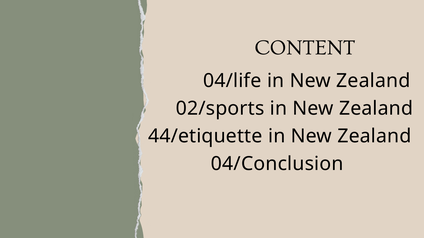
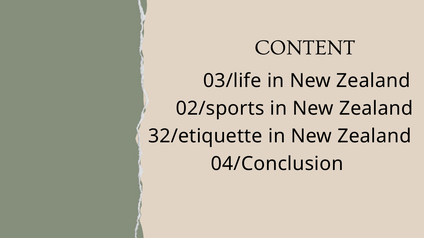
04/life: 04/life -> 03/life (232, 81)
44/etiquette: 44/etiquette -> 32/etiquette (205, 136)
